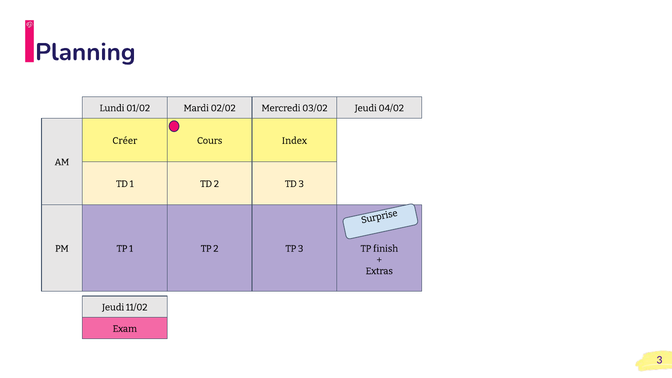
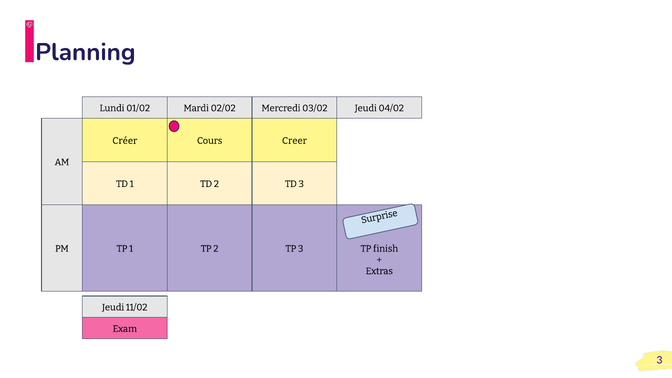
Index: Index -> Creer (294, 141)
